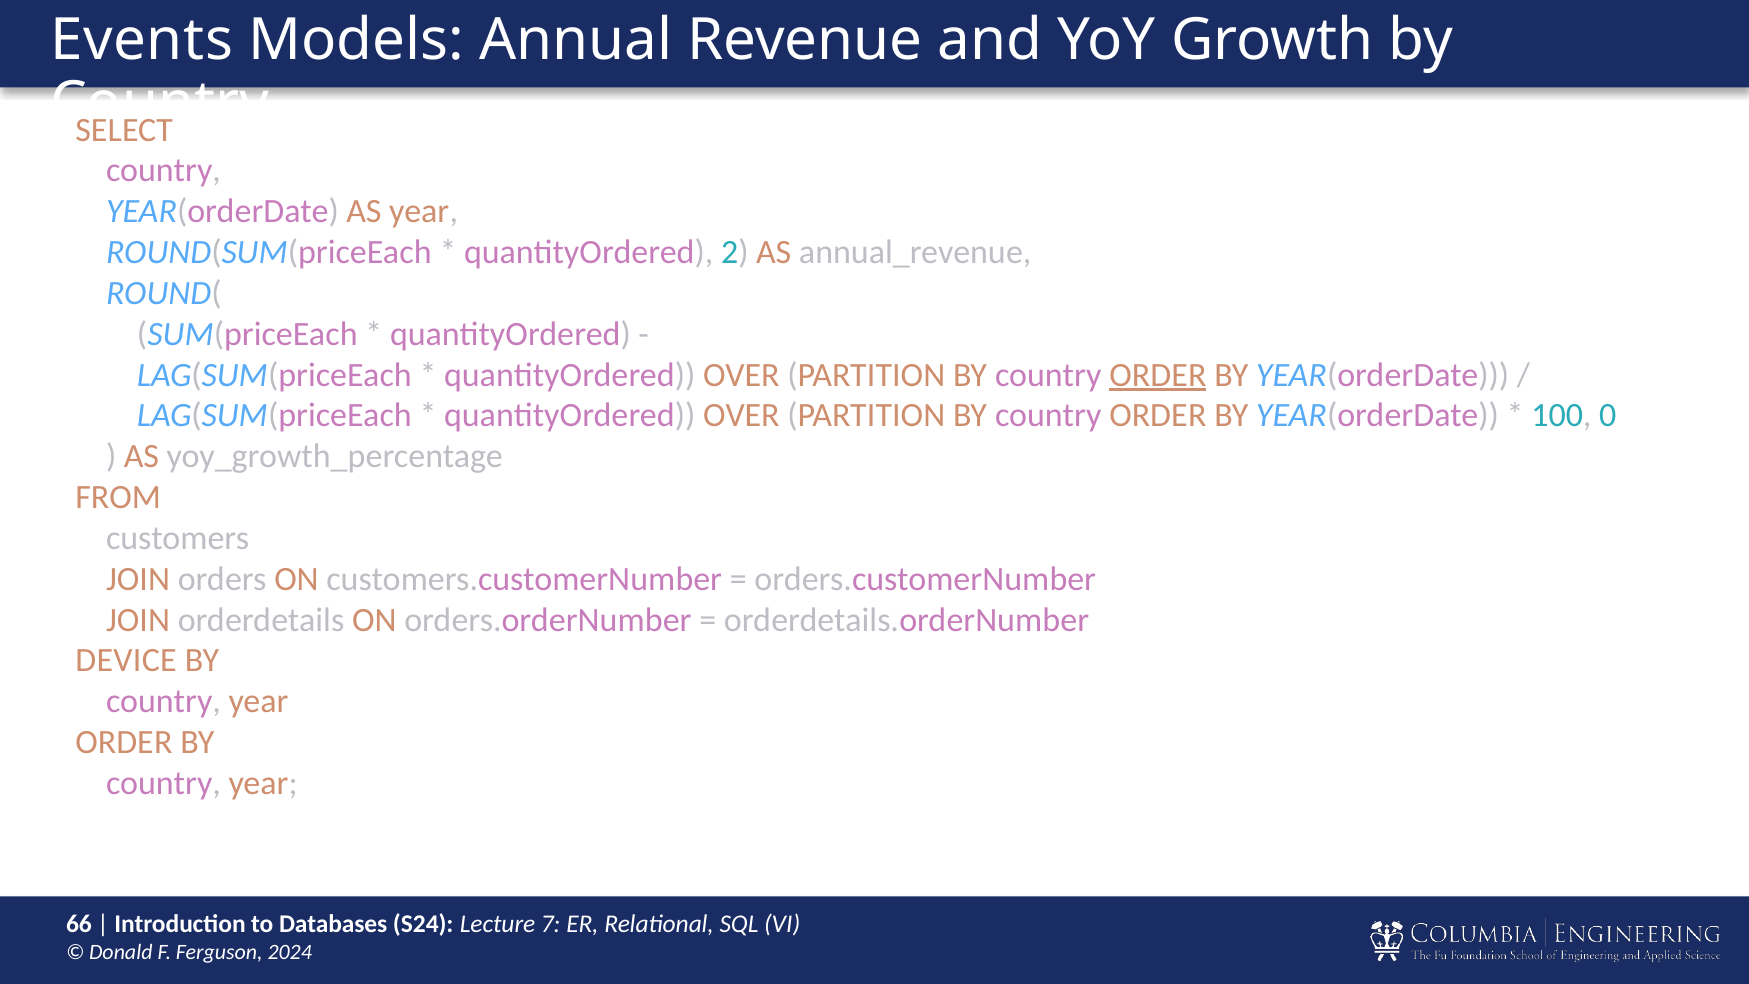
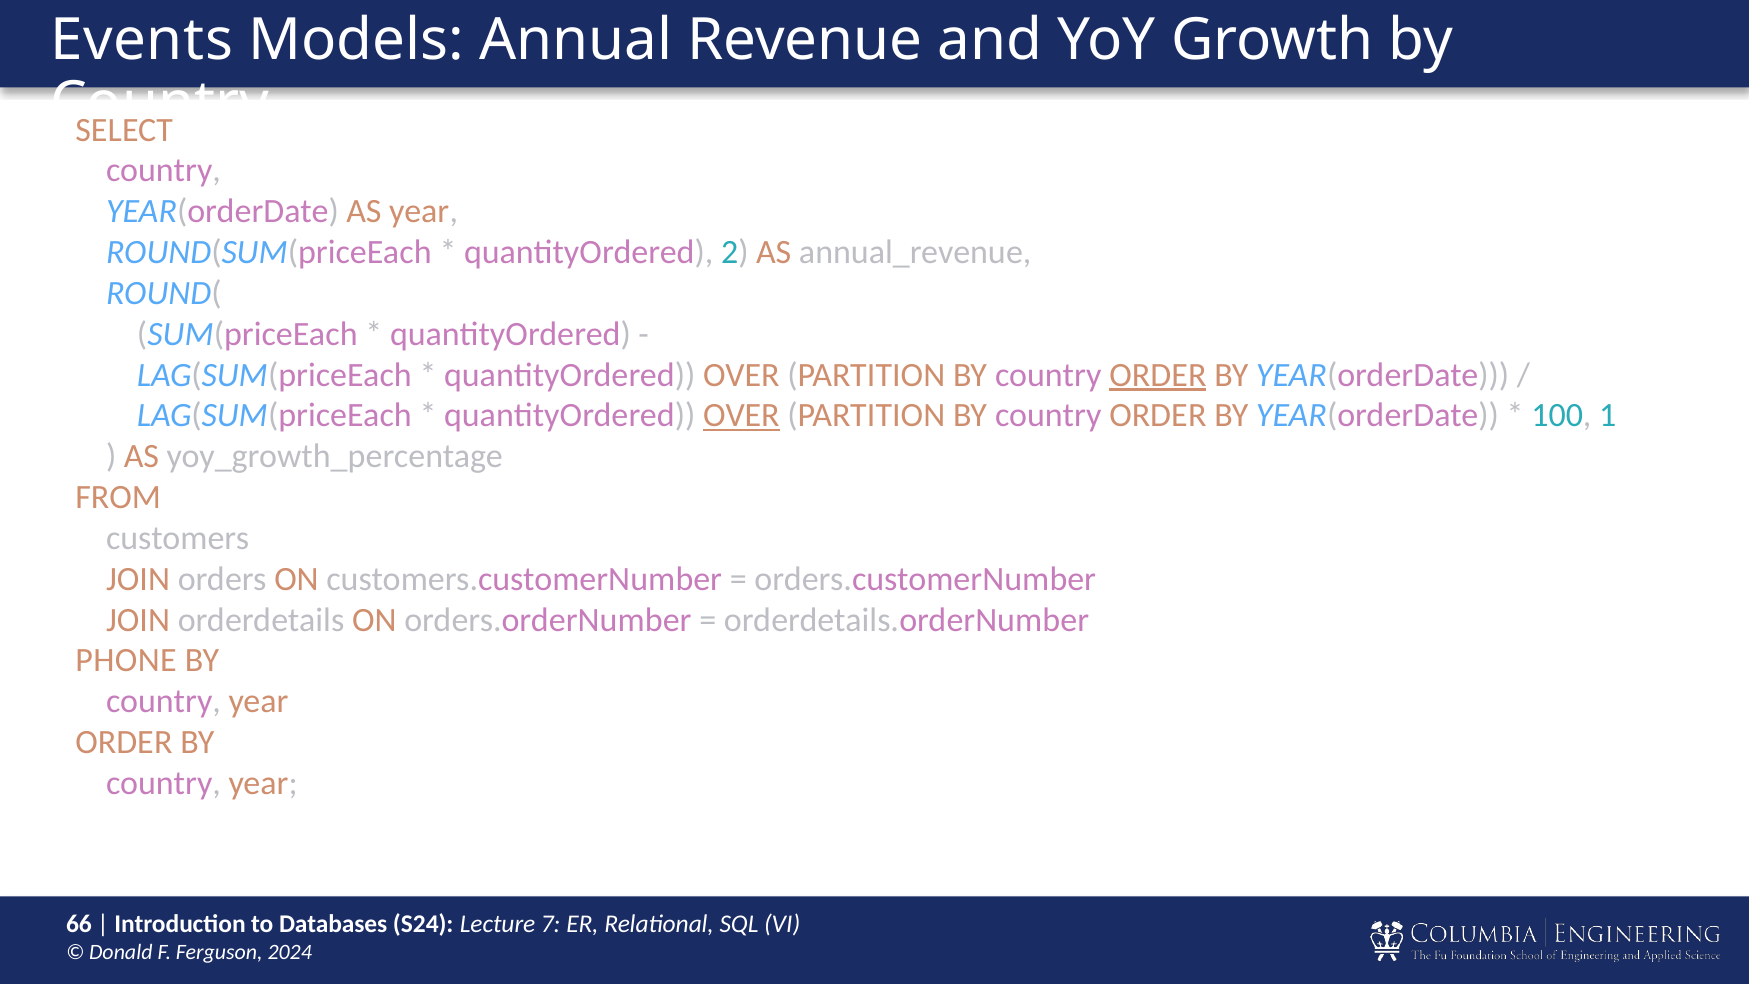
OVER underline: none -> present (741, 416)
0: 0 -> 1 (1608, 416)
DEVICE: DEVICE -> PHONE (126, 661)
